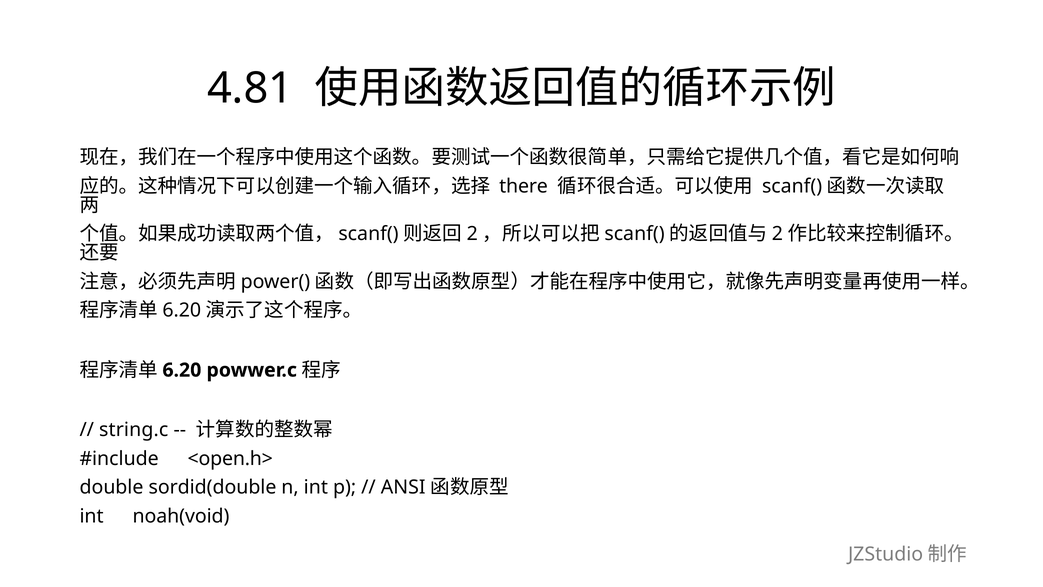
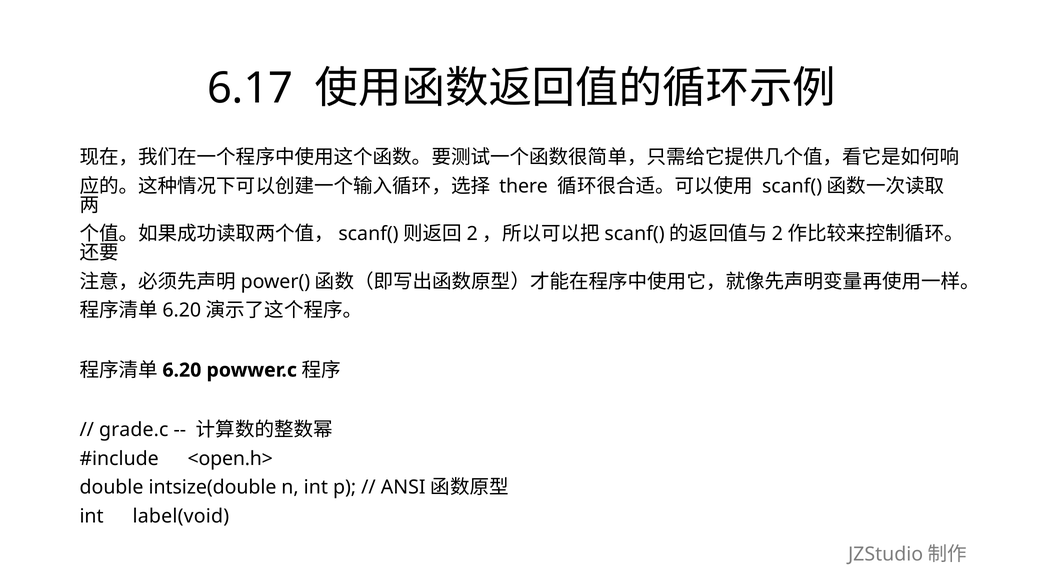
4.81: 4.81 -> 6.17 (250, 88)
string.c: string.c -> grade.c (134, 430)
sordid(double: sordid(double -> intsize(double (213, 487)
noah(void: noah(void -> label(void (181, 516)
